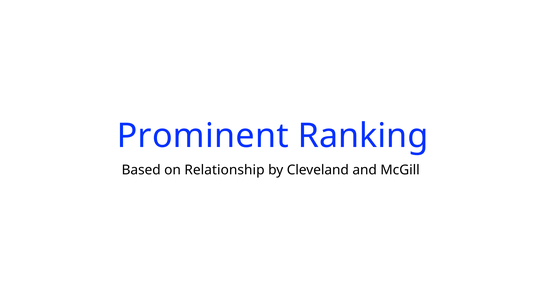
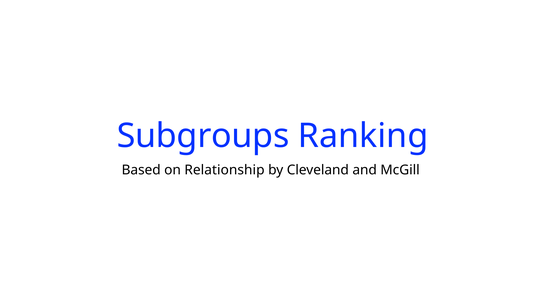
Prominent: Prominent -> Subgroups (203, 136)
